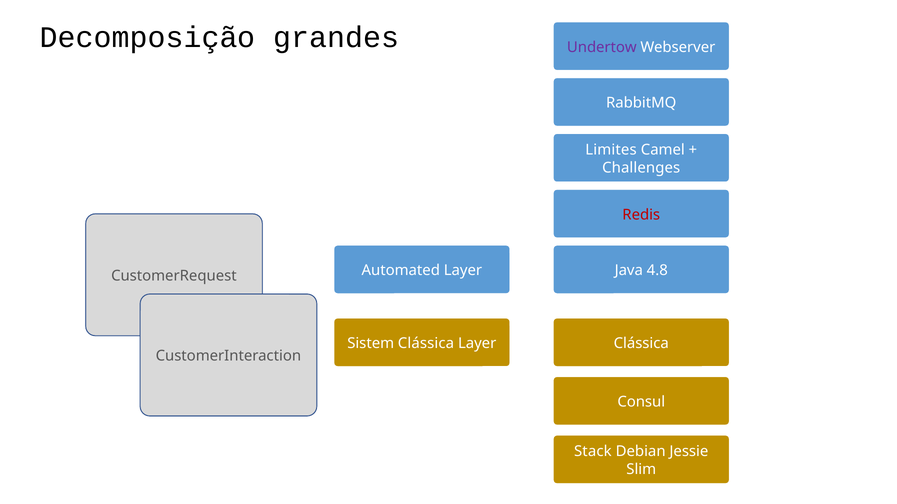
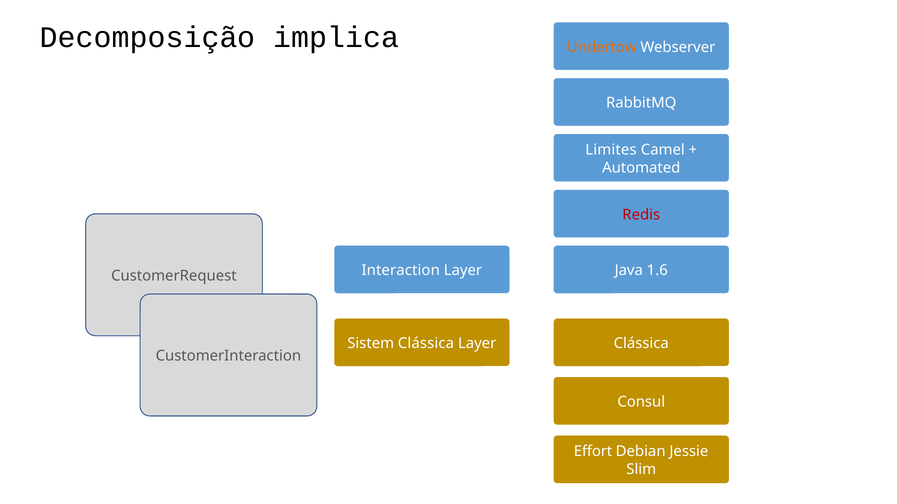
grandes: grandes -> implica (336, 37)
Undertow colour: purple -> orange (602, 47)
Challenges: Challenges -> Automated (641, 168)
Automated: Automated -> Interaction (401, 271)
4.8: 4.8 -> 1.6 (657, 271)
Stack: Stack -> Effort (593, 452)
